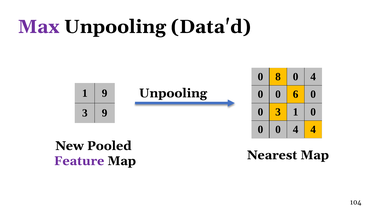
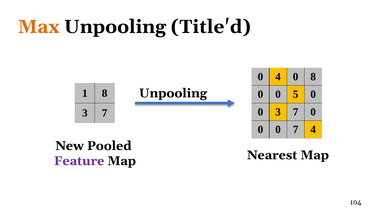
Max colour: purple -> orange (39, 27)
Data'd: Data'd -> Title'd (211, 27)
0 8: 8 -> 4 (278, 77)
4: 4 -> 8 (313, 77)
1 9: 9 -> 8 (105, 93)
6: 6 -> 5 (296, 94)
0 3 1: 1 -> 7 (296, 112)
9: 9 -> 7 (105, 113)
0 0 4: 4 -> 7 (296, 129)
